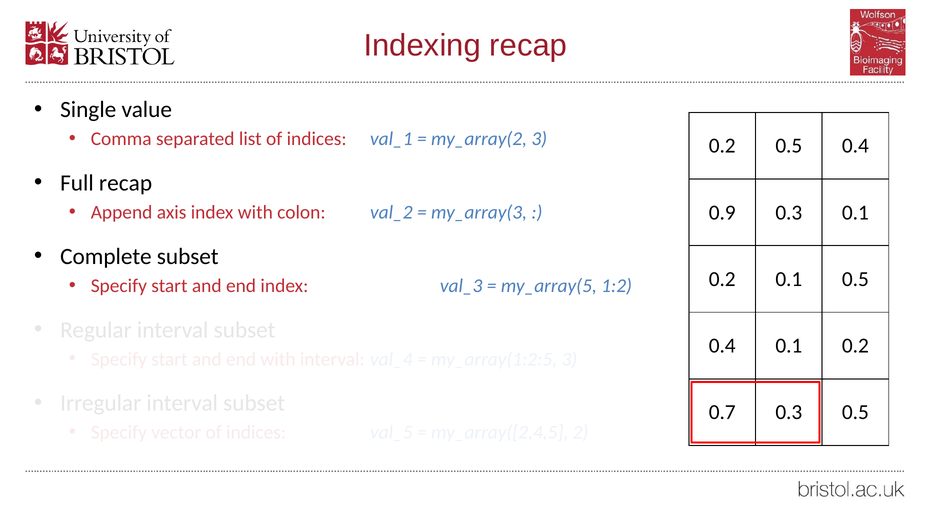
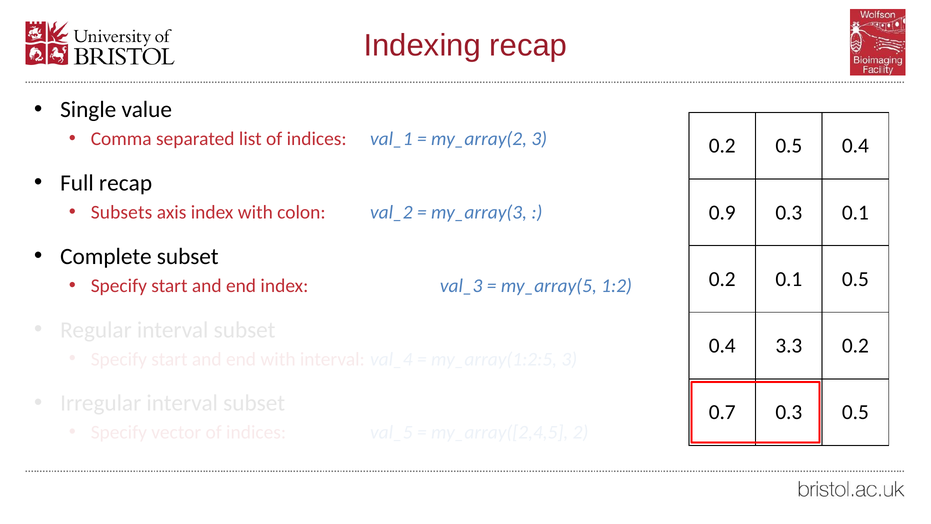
Append: Append -> Subsets (122, 212)
0.4 0.1: 0.1 -> 3.3 (789, 346)
